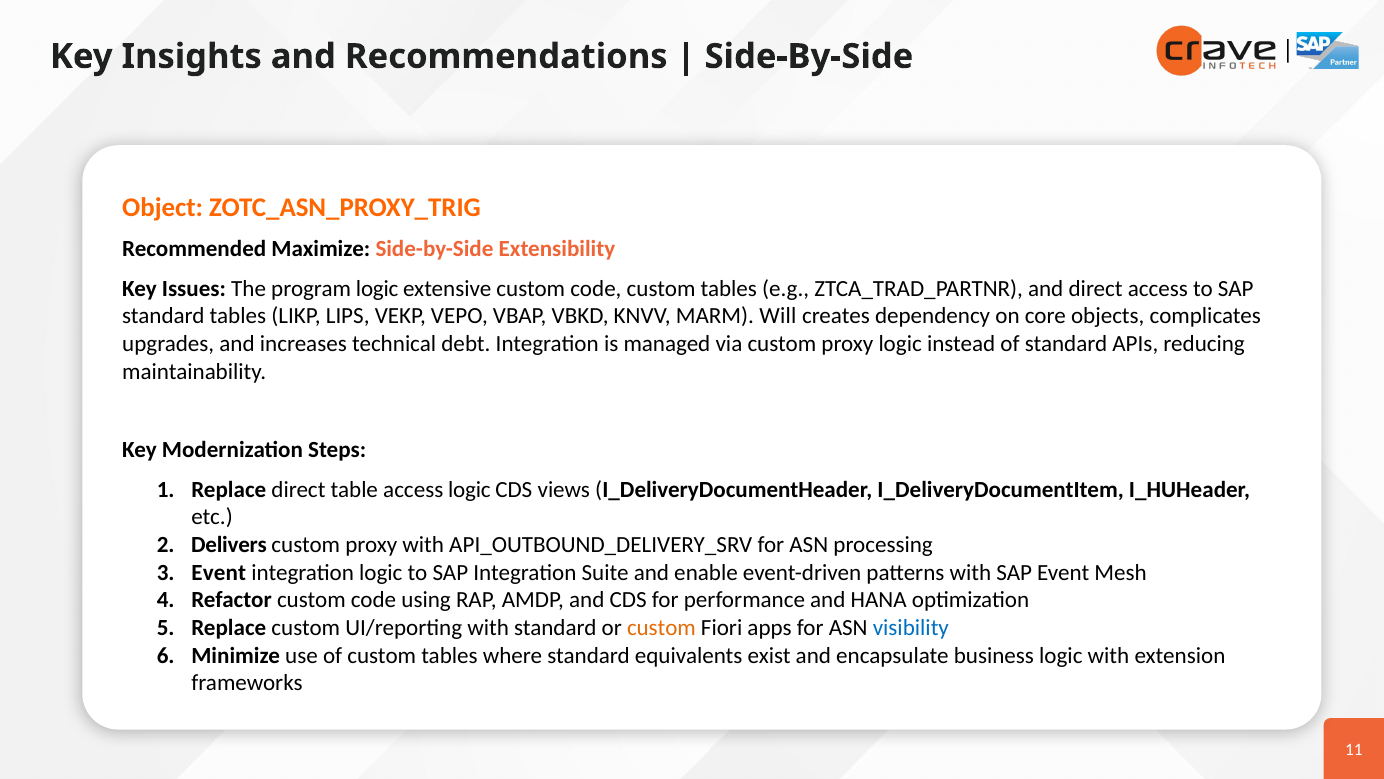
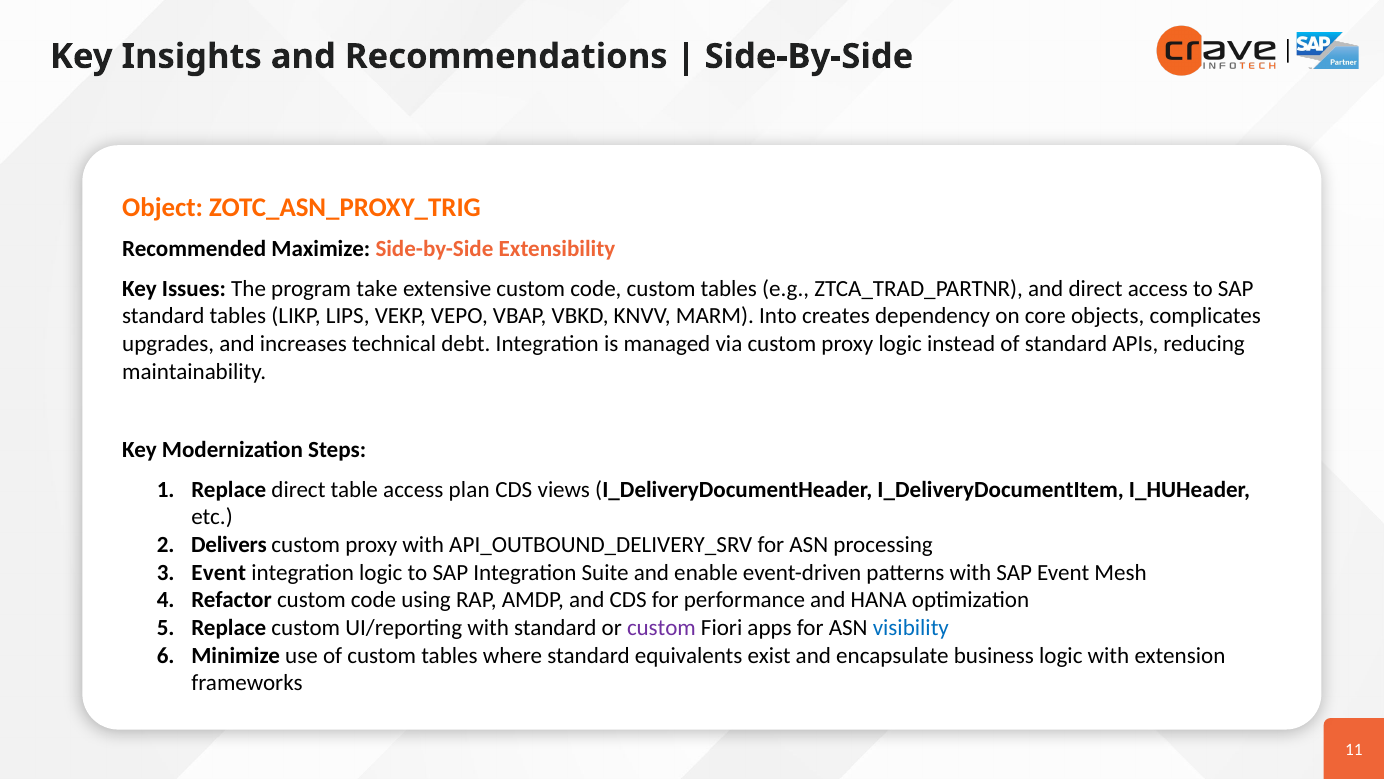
program logic: logic -> take (377, 288)
Will: Will -> Into (778, 316)
access logic: logic -> plan (469, 489)
custom colour: orange -> purple (661, 627)
